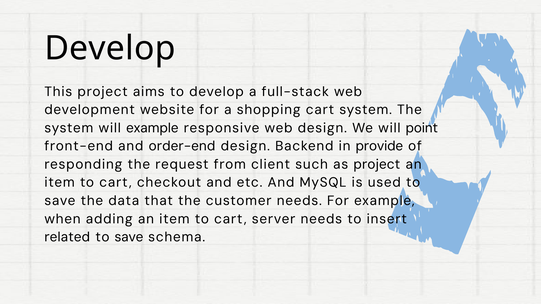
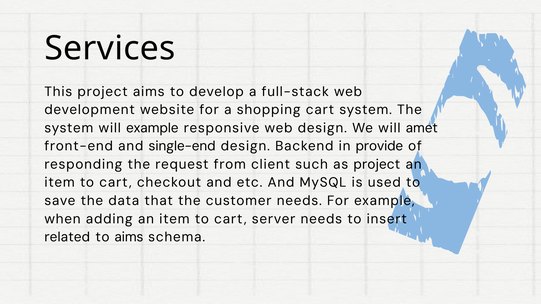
Develop: Develop -> Services (110, 48)
point: point -> amet (422, 128)
order-end: order-end -> single-end (182, 146)
save: save -> aims (129, 237)
